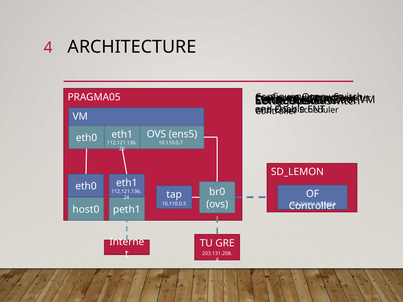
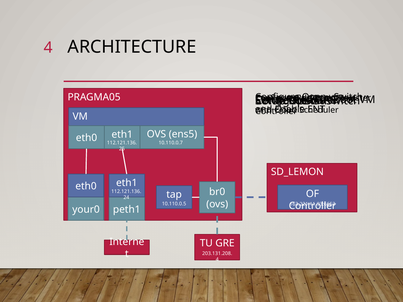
host0: host0 -> your0 (86, 210)
